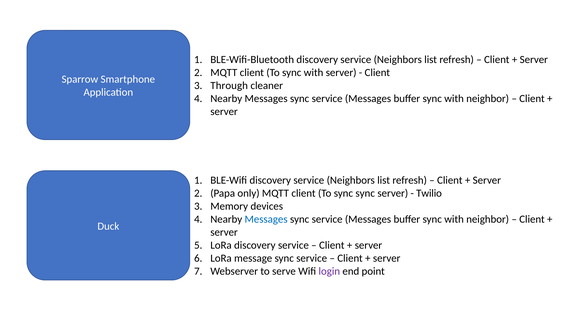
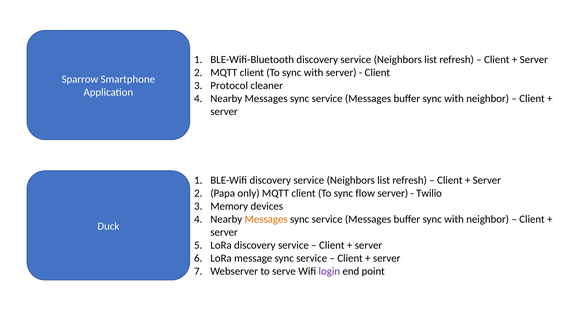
Through: Through -> Protocol (229, 86)
sync sync: sync -> flow (365, 193)
Messages colour: blue -> orange (266, 219)
